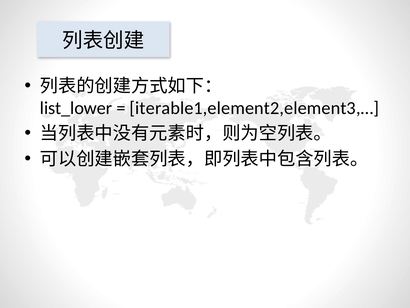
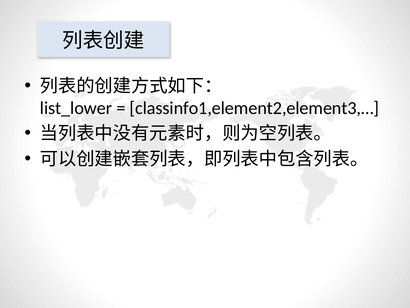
iterable1,element2,element3,…: iterable1,element2,element3,… -> classinfo1,element2,element3,… (254, 108)
